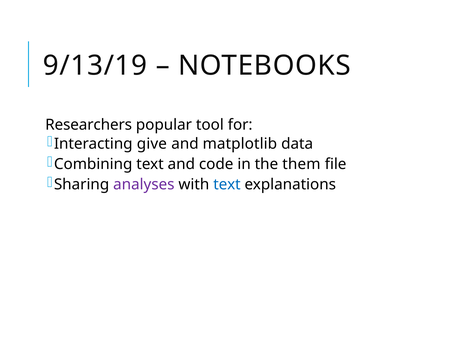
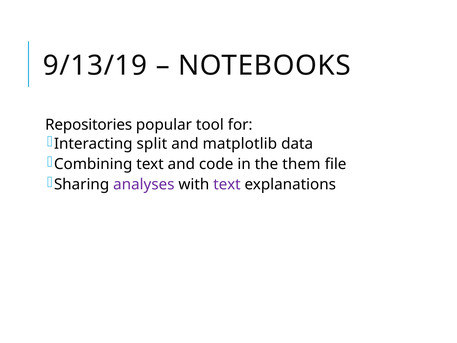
Researchers: Researchers -> Repositories (89, 125)
give: give -> split (152, 144)
text colour: blue -> purple (227, 184)
